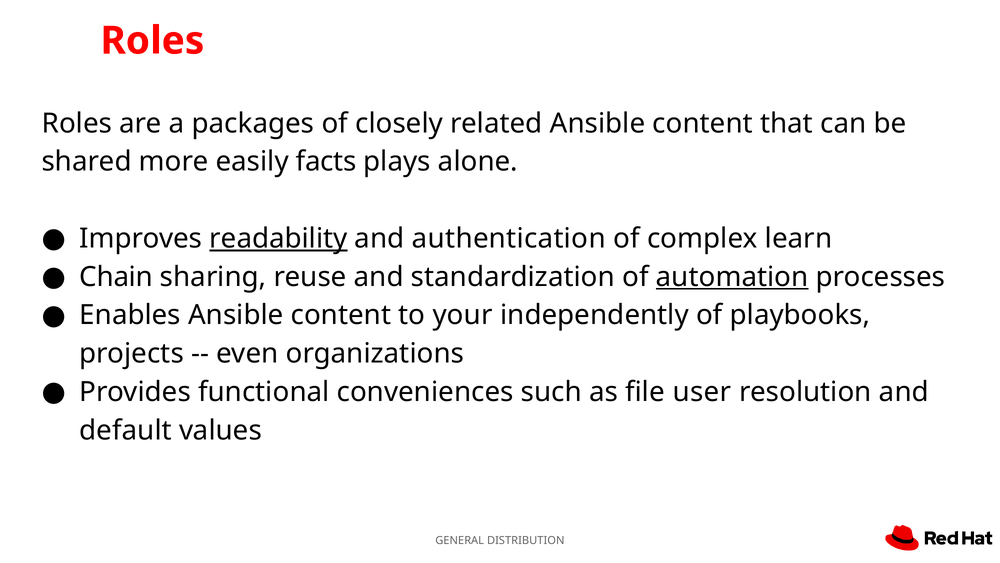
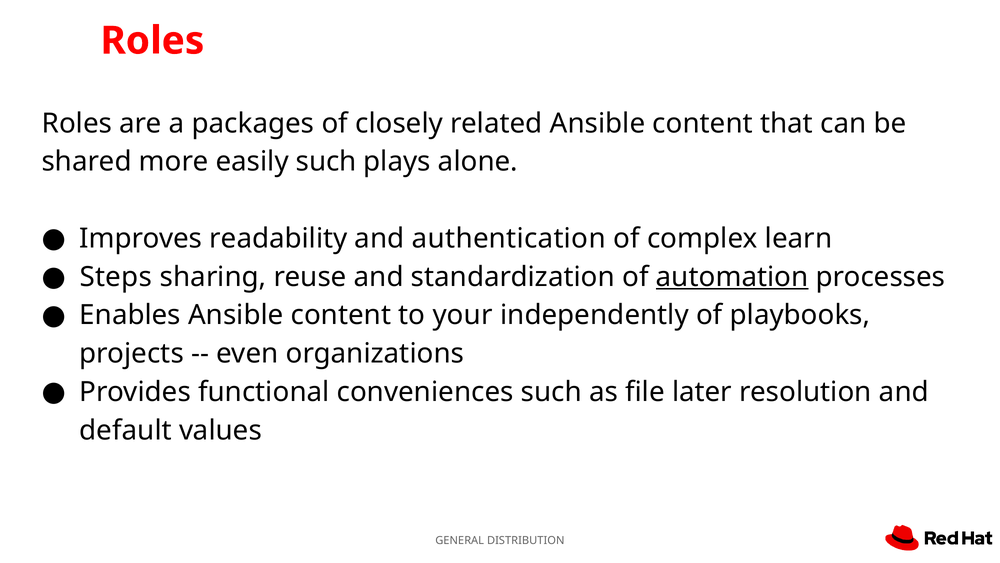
easily facts: facts -> such (326, 162)
readability underline: present -> none (278, 238)
Chain: Chain -> Steps (116, 277)
user: user -> later (702, 392)
